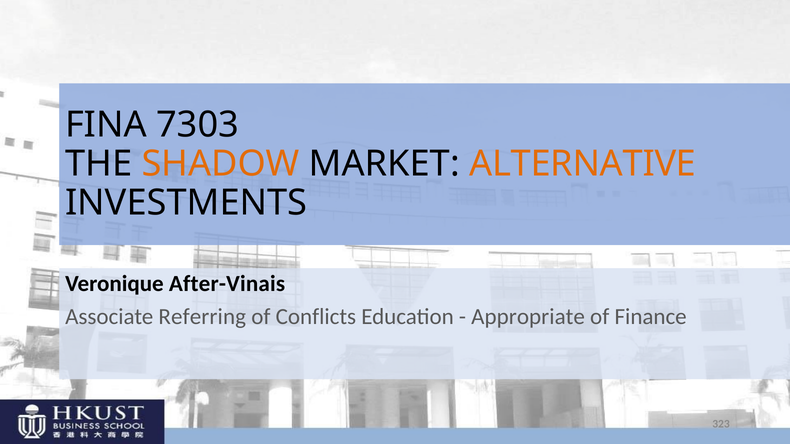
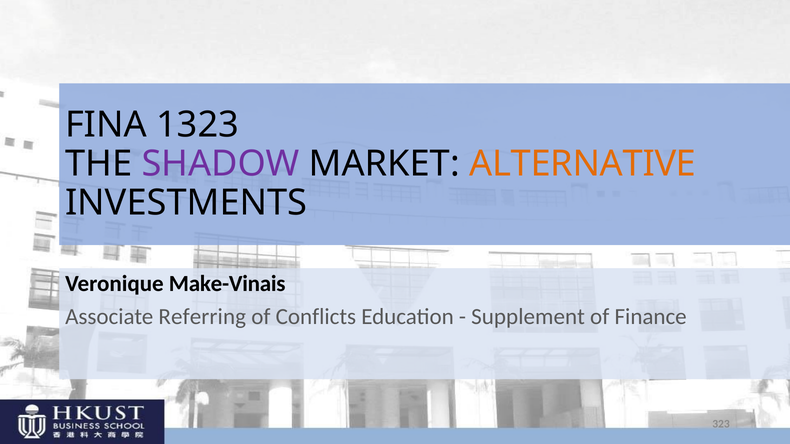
7303: 7303 -> 1323 (198, 125)
SHADOW colour: orange -> purple (221, 164)
After-Vinais: After-Vinais -> Make-Vinais (227, 284)
Appropriate: Appropriate -> Supplement (528, 317)
